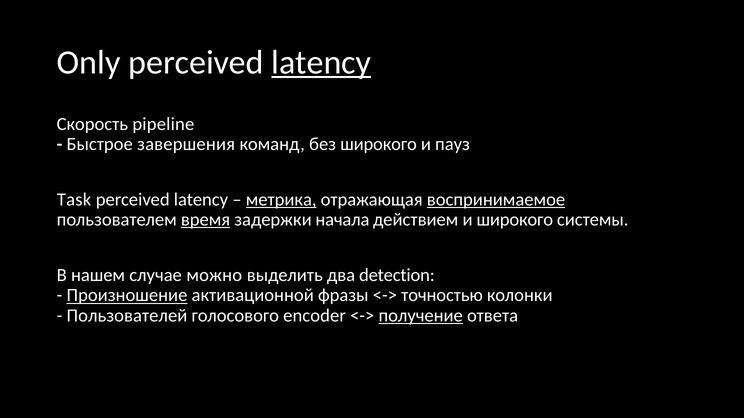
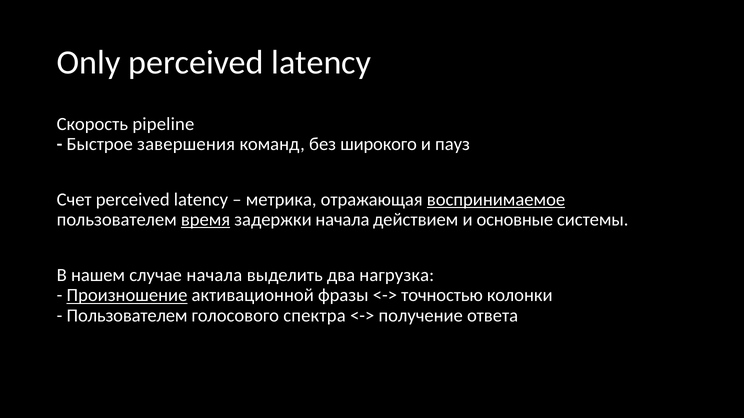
latency underline: present -> none (321, 62)
Task: Task -> Счет (74, 200)
метрика underline: present -> none (281, 200)
и широкого: широкого -> основные (515, 220)
случае можно: можно -> начала (214, 276)
detection: detection -> нагрузка (397, 276)
Пользователей: Пользователей -> Пользователем (127, 316)
encoder: encoder -> спектра (314, 316)
получение underline: present -> none (421, 316)
